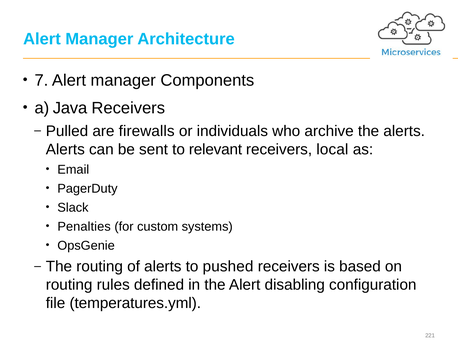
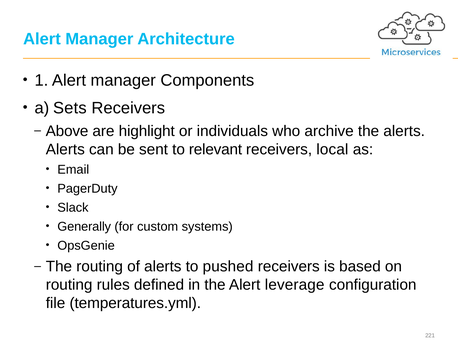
7: 7 -> 1 (41, 80)
Java: Java -> Sets (70, 108)
Pulled: Pulled -> Above (67, 131)
firewalls: firewalls -> highlight (147, 131)
Penalties: Penalties -> Generally (84, 226)
disabling: disabling -> leverage (295, 284)
